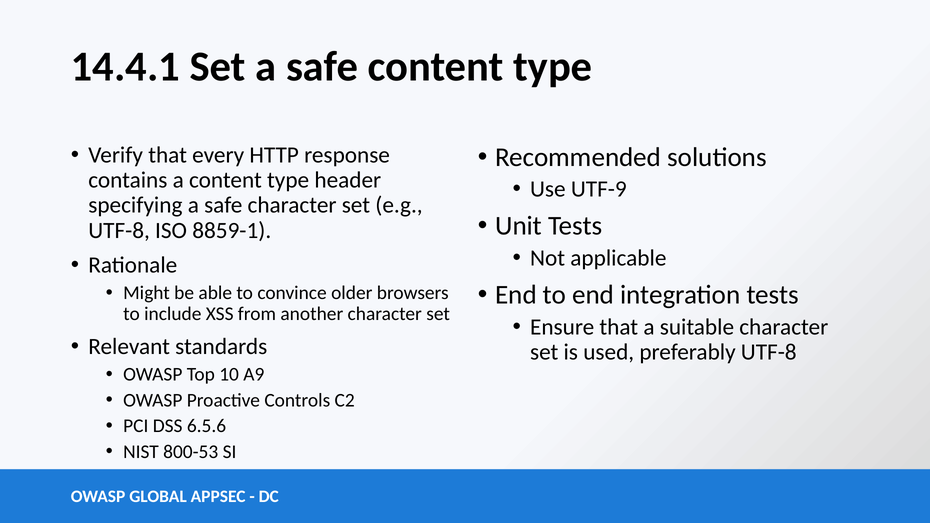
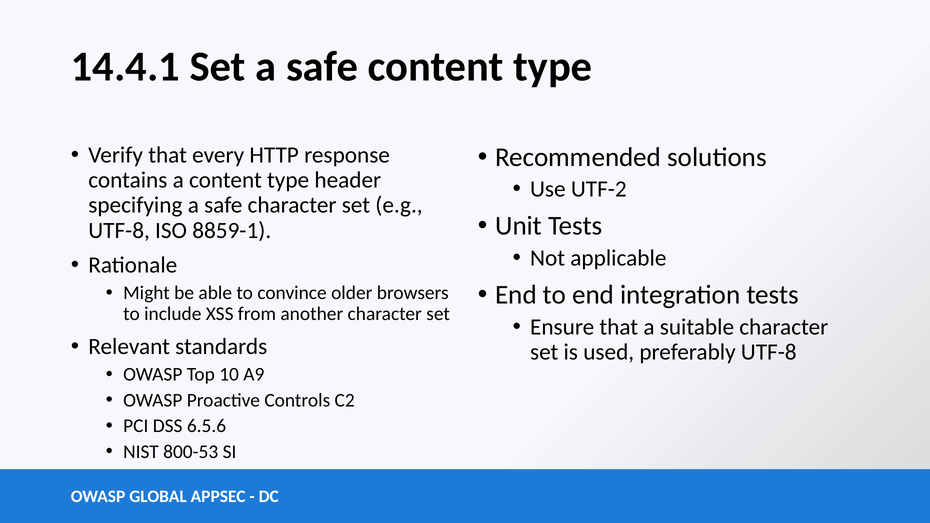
UTF-9: UTF-9 -> UTF-2 (599, 189)
